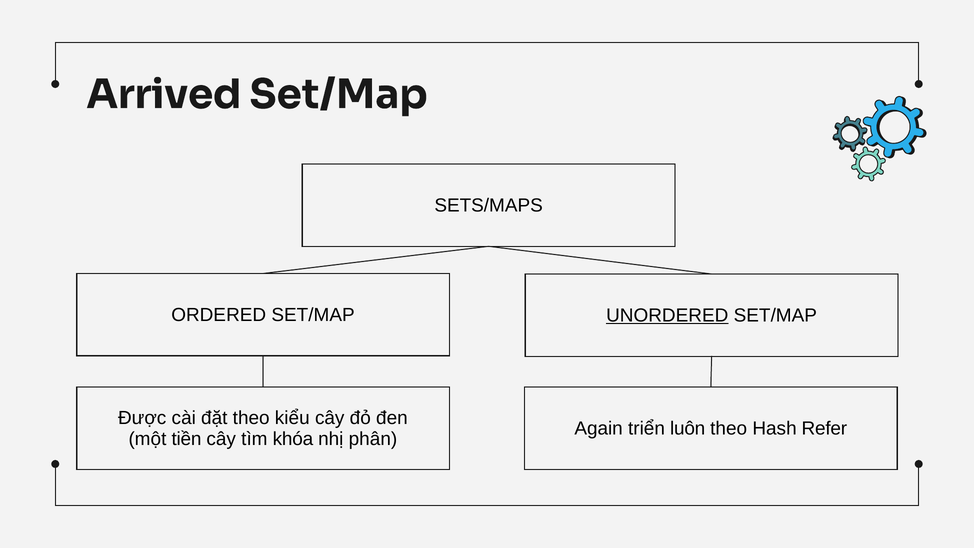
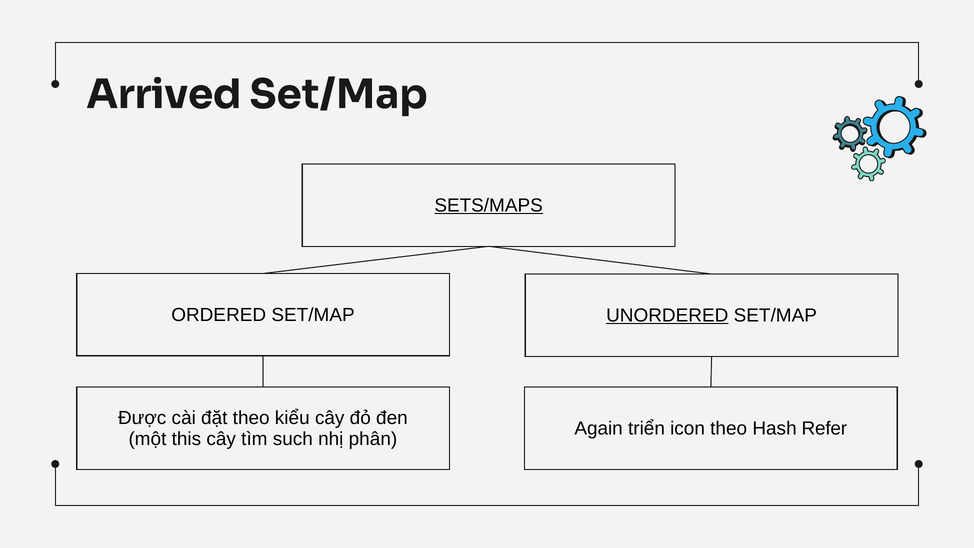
SETS/MAPS underline: none -> present (489, 205)
luôn: luôn -> icon (688, 428)
tiền: tiền -> this (186, 439)
khóa: khóa -> such (293, 439)
